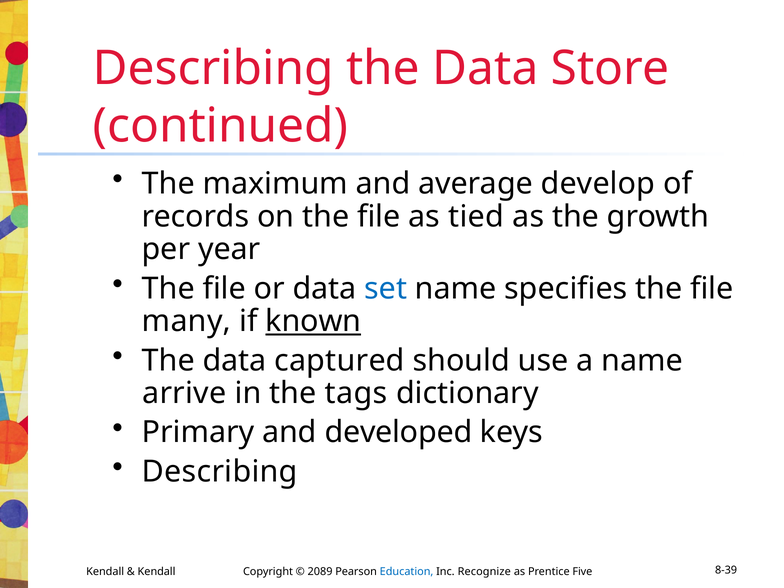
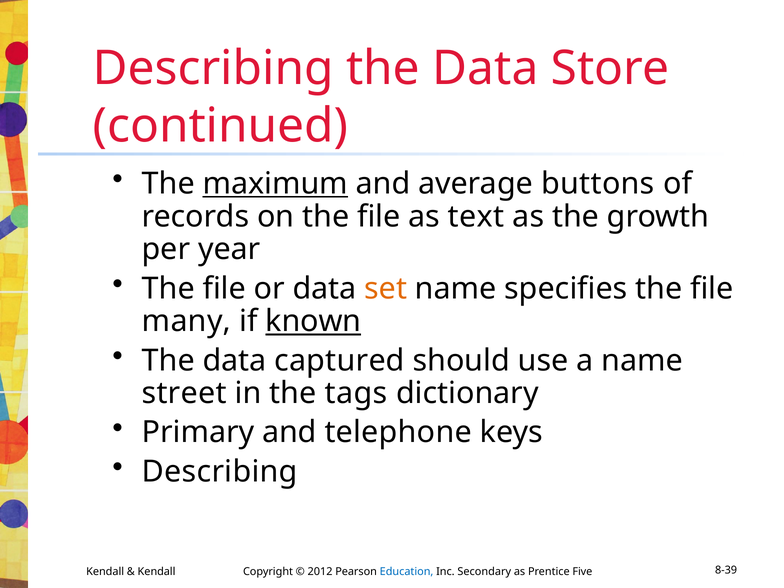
maximum underline: none -> present (275, 184)
develop: develop -> buttons (598, 184)
tied: tied -> text (476, 216)
set colour: blue -> orange (386, 288)
arrive: arrive -> street (184, 393)
developed: developed -> telephone (398, 432)
2089: 2089 -> 2012 (320, 572)
Recognize: Recognize -> Secondary (484, 572)
